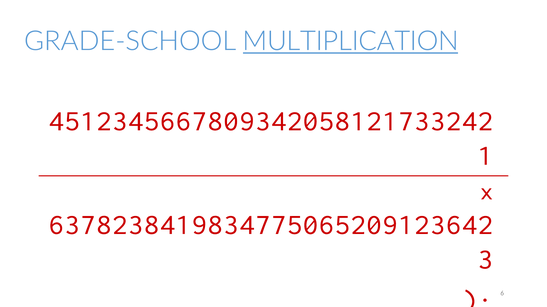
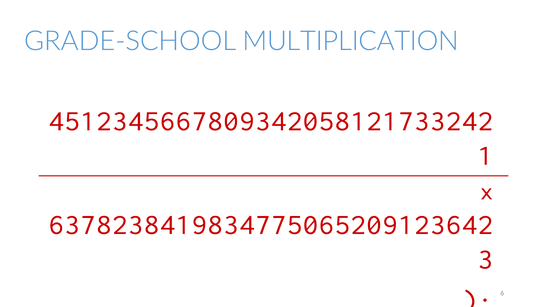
MULTIPLICATION underline: present -> none (351, 41)
